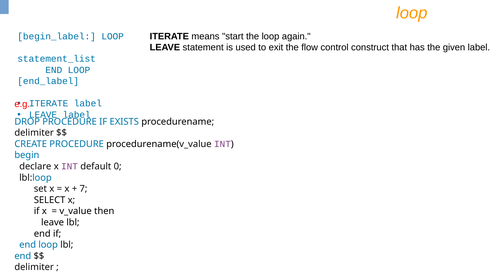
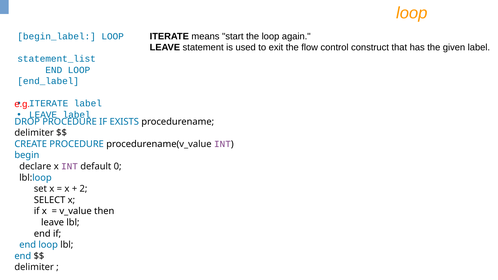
7: 7 -> 2 (83, 189)
